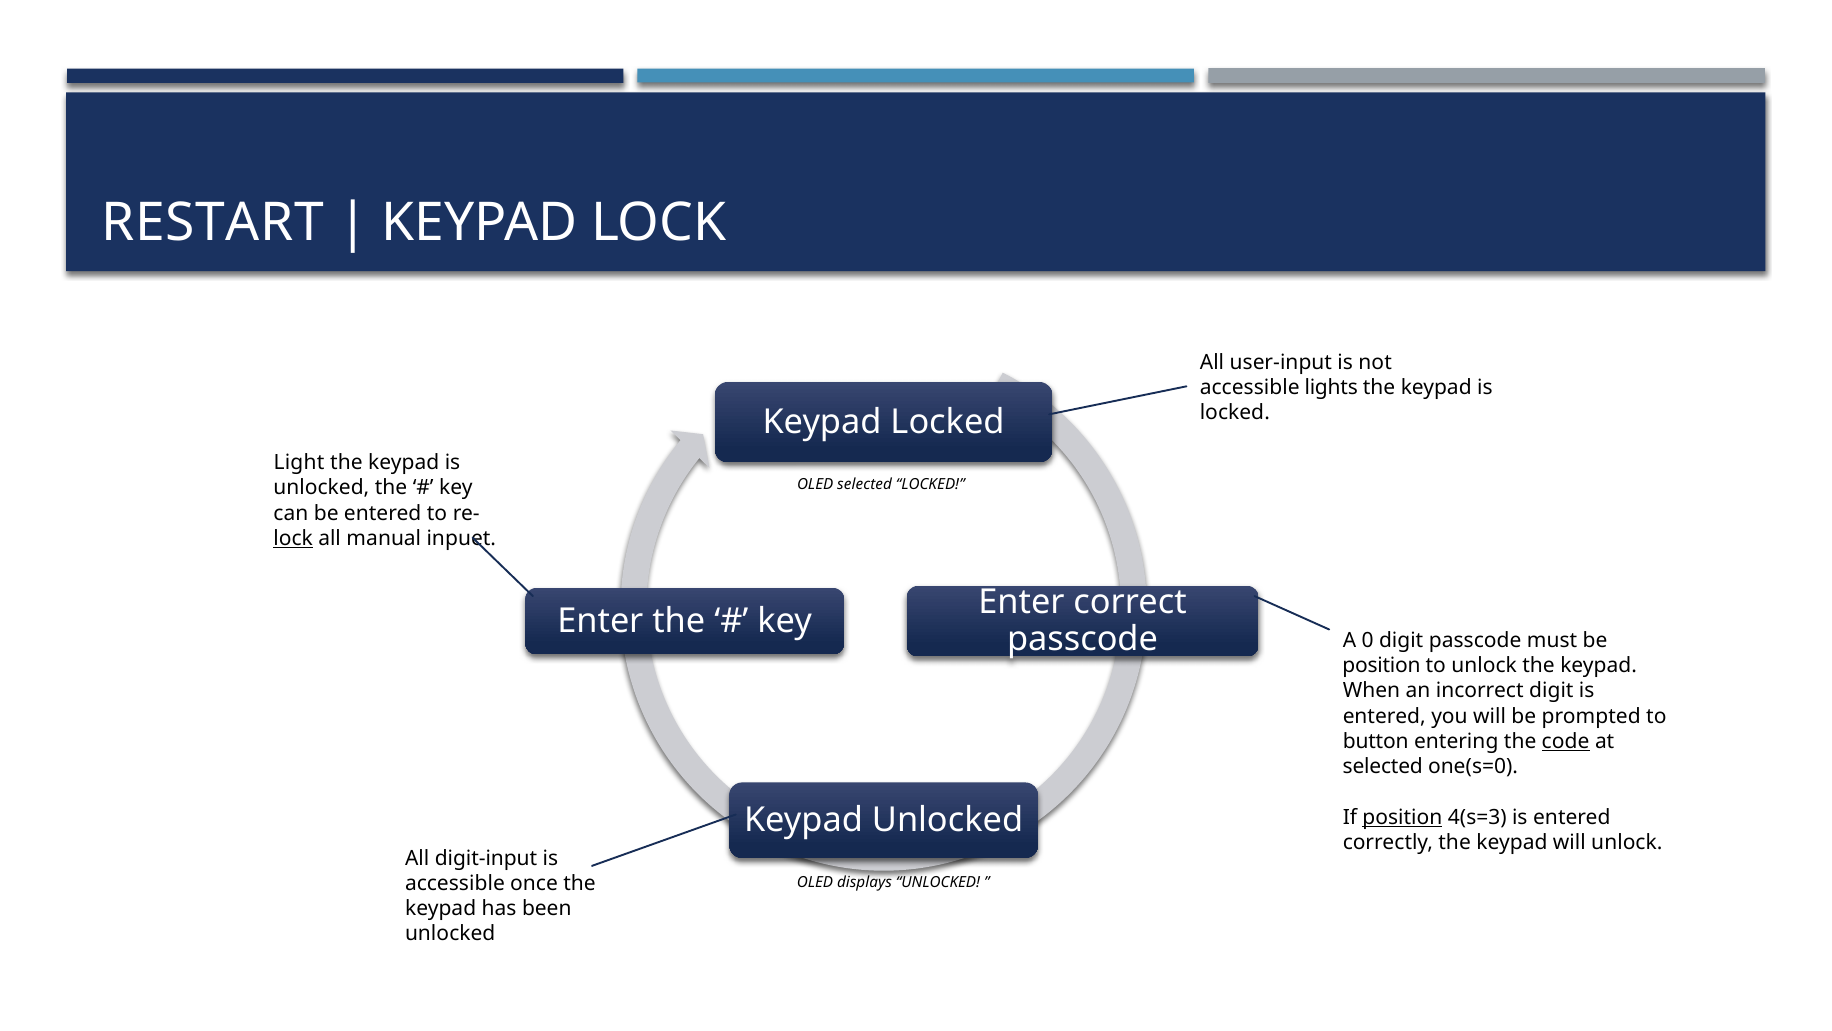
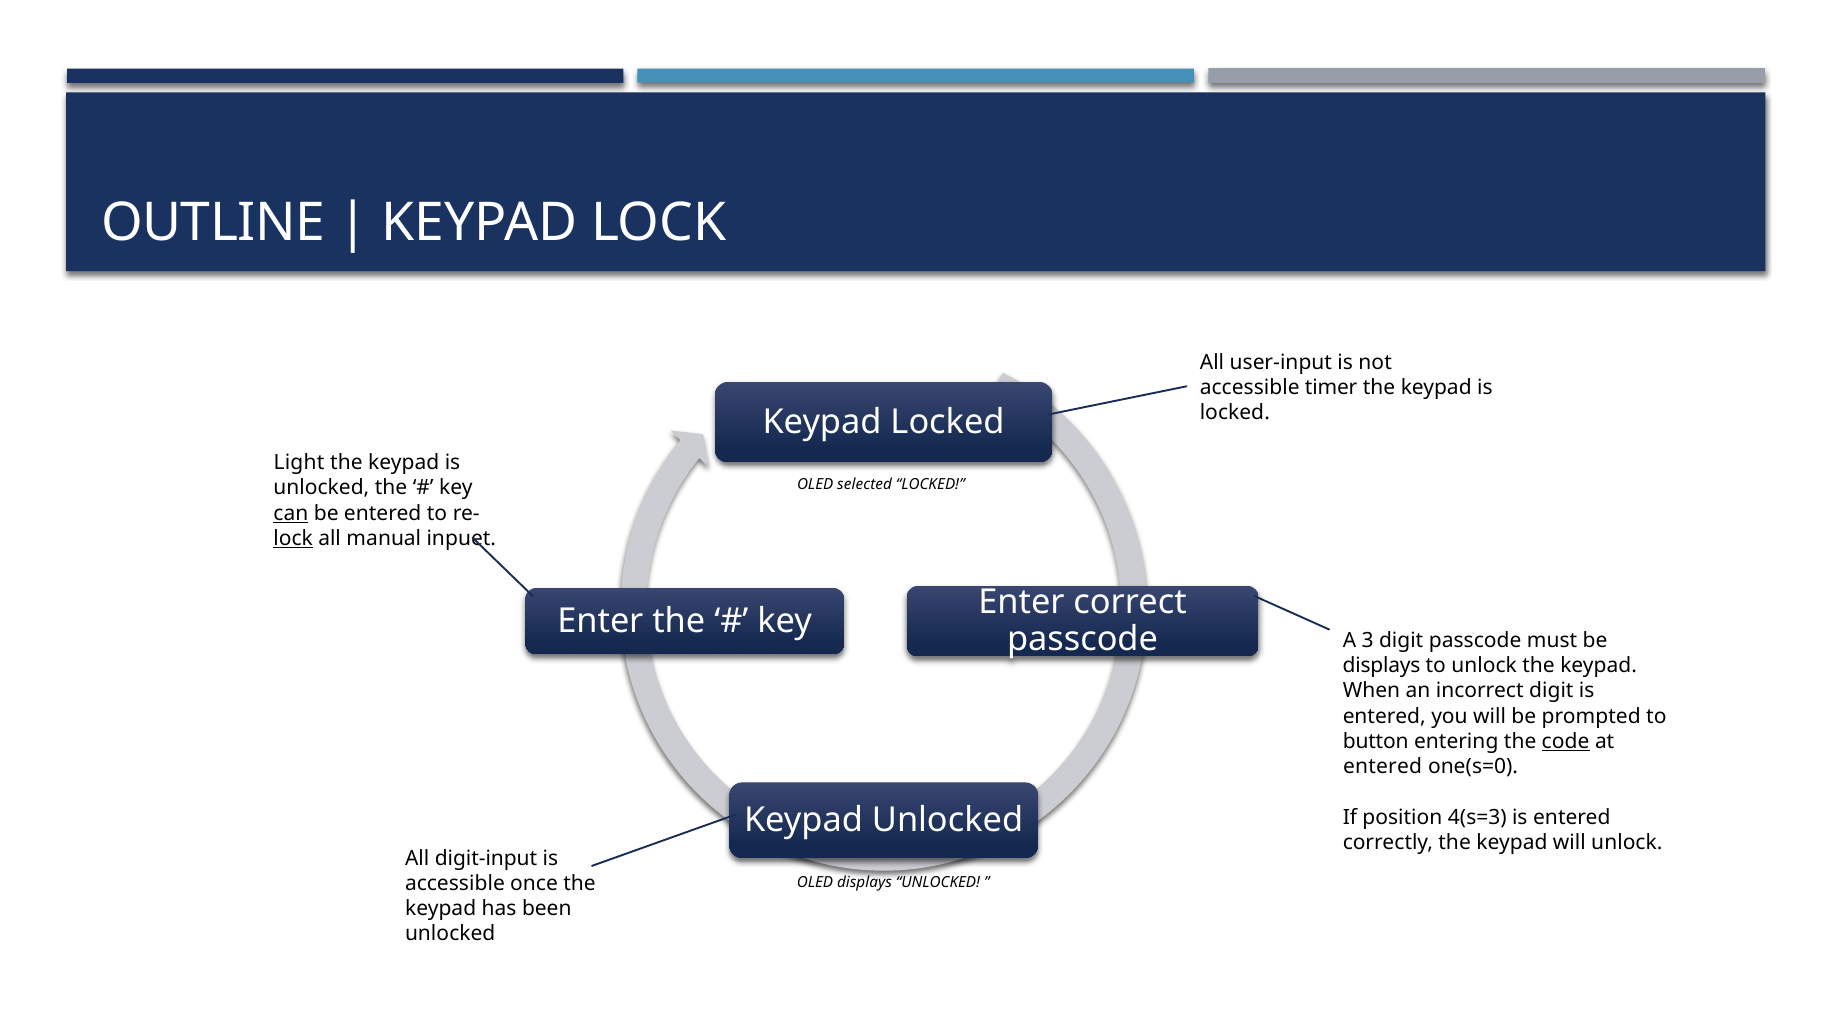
RESTART: RESTART -> OUTLINE (213, 223)
lights: lights -> timer (1331, 388)
can underline: none -> present (291, 513)
0: 0 -> 3 (1368, 640)
position: position -> displays (1382, 666)
selected: selected -> entered (1383, 766)
position underline: present -> none (1402, 817)
